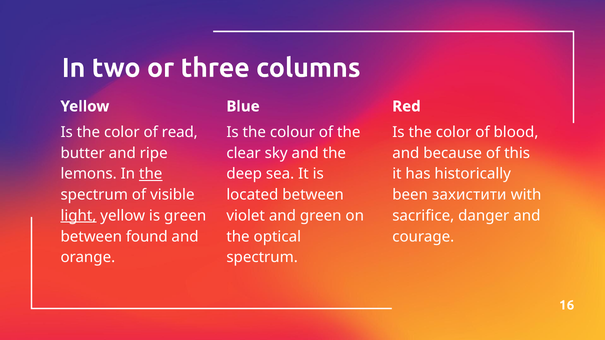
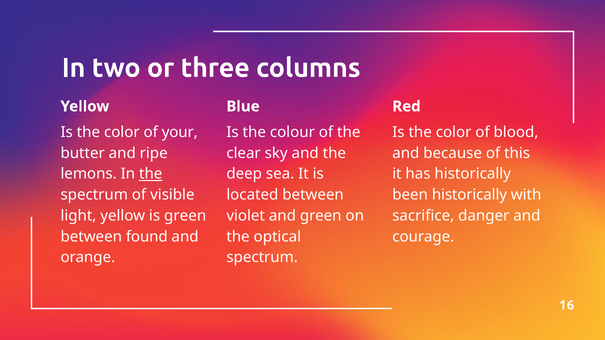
read: read -> your (180, 132)
been захистити: захистити -> historically (469, 195)
light underline: present -> none (78, 216)
